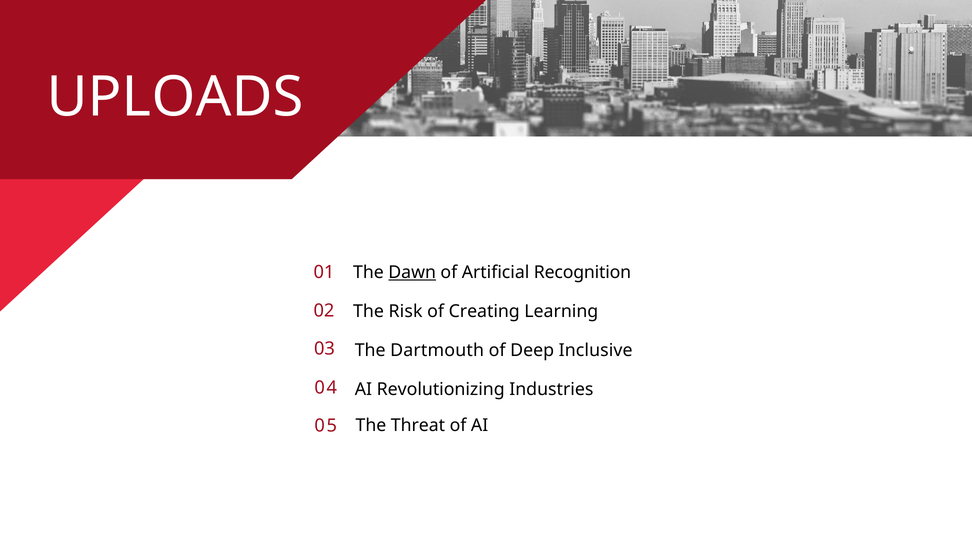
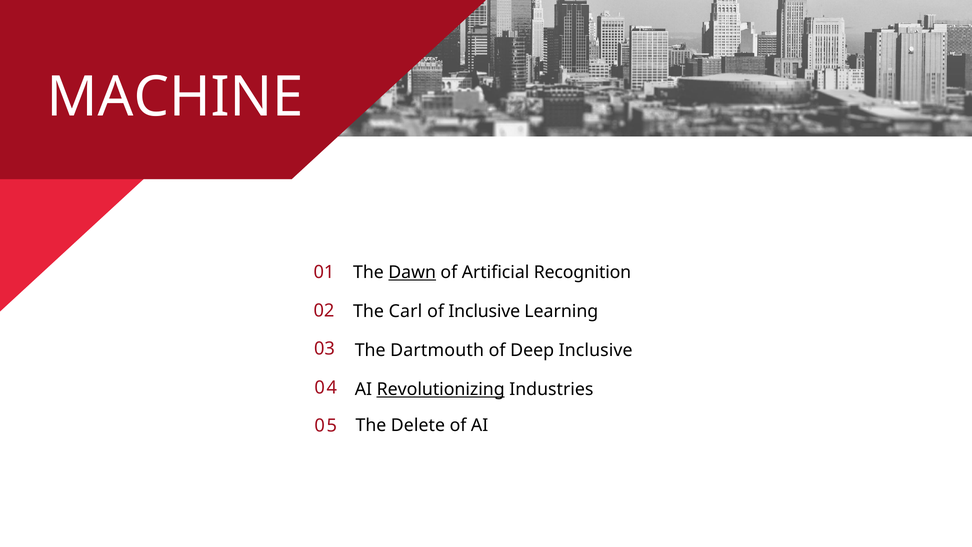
UPLOADS: UPLOADS -> MACHINE (175, 97)
Risk: Risk -> Carl (406, 311)
of Creating: Creating -> Inclusive (484, 311)
Revolutionizing underline: none -> present (441, 389)
Threat: Threat -> Delete (418, 425)
